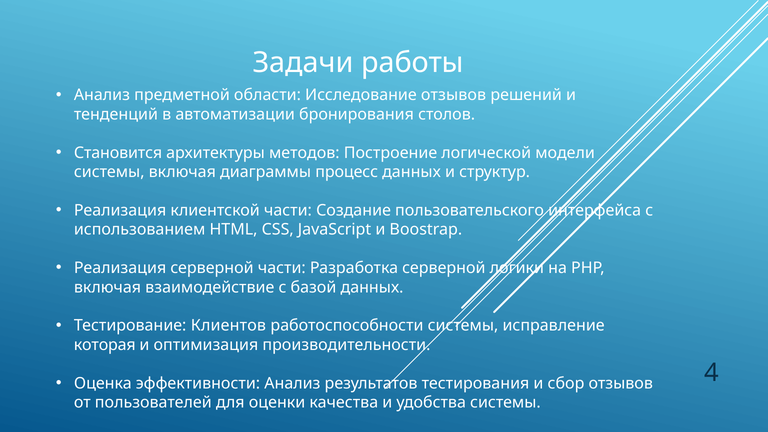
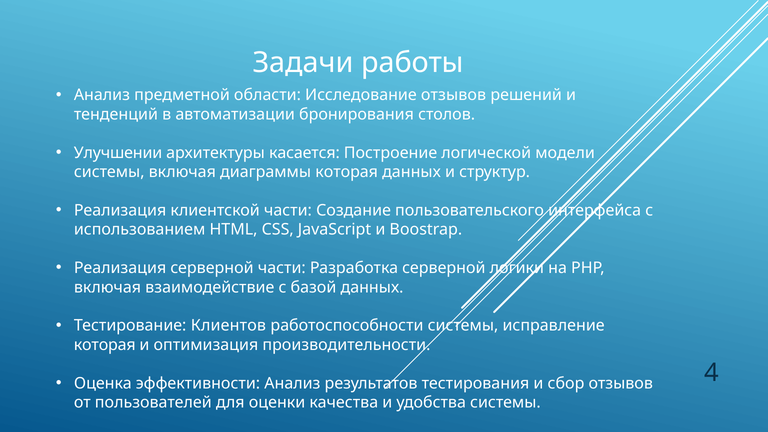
Становится: Становится -> Улучшении (118, 153)
методов: методов -> касается (304, 153)
диаграммы процесс: процесс -> которая (347, 172)
